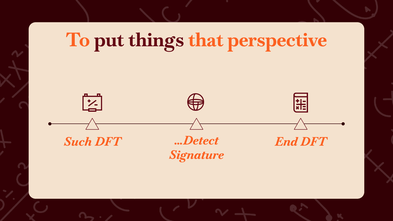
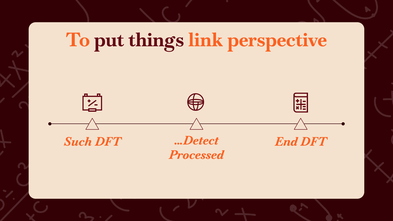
that: that -> link (206, 40)
Signature: Signature -> Processed (196, 155)
